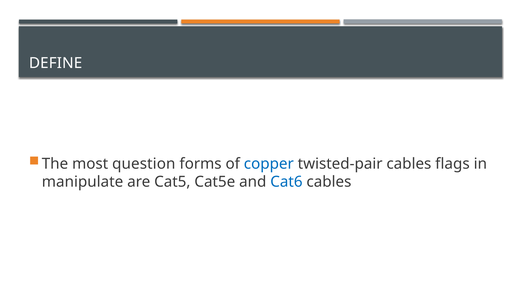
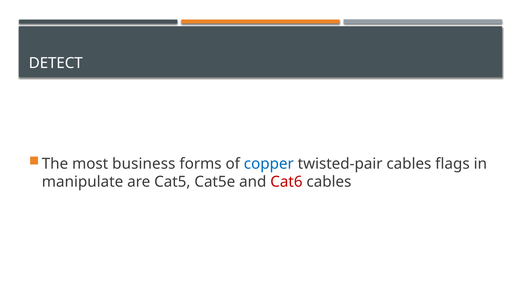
DEFINE: DEFINE -> DETECT (56, 63)
question: question -> business (144, 164)
Cat6 colour: blue -> red (286, 182)
